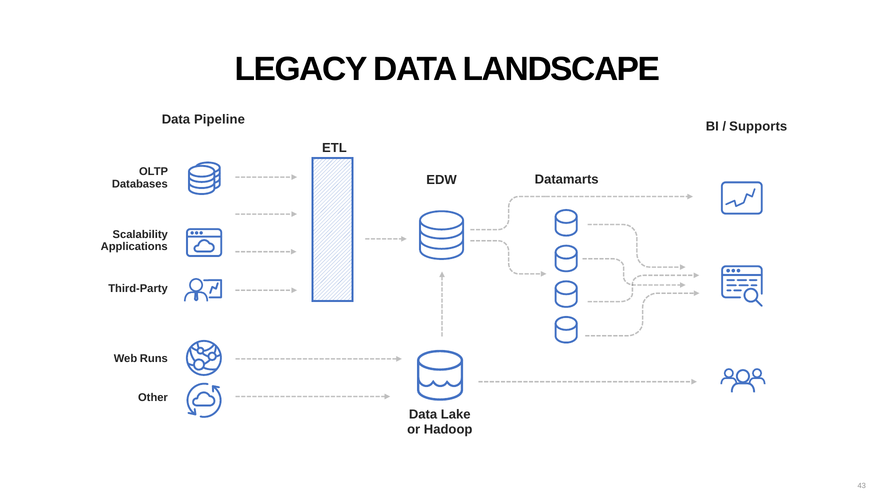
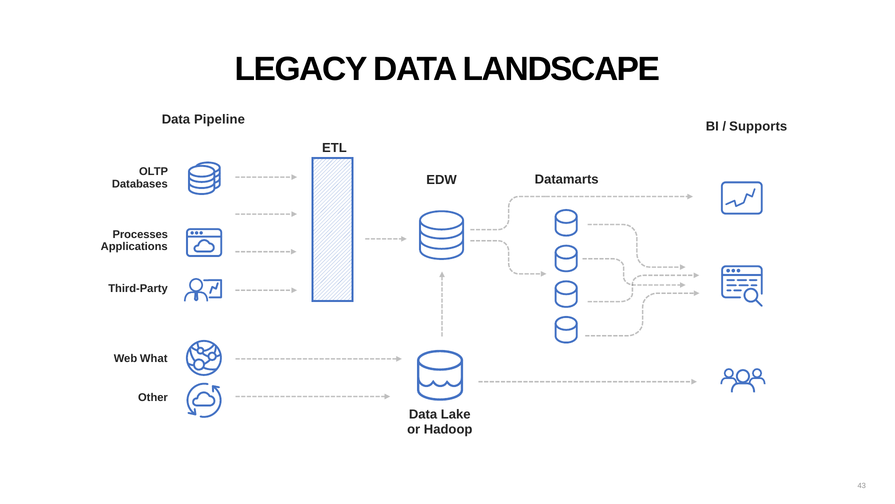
Scalability: Scalability -> Processes (140, 234)
Runs: Runs -> What (154, 358)
